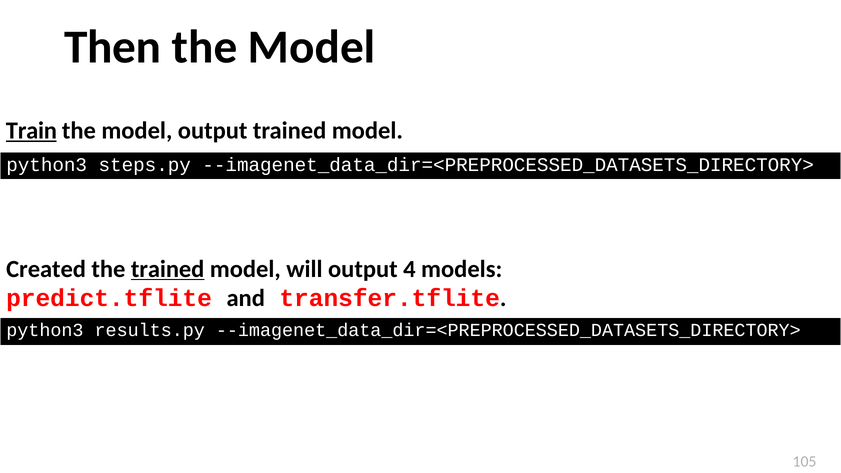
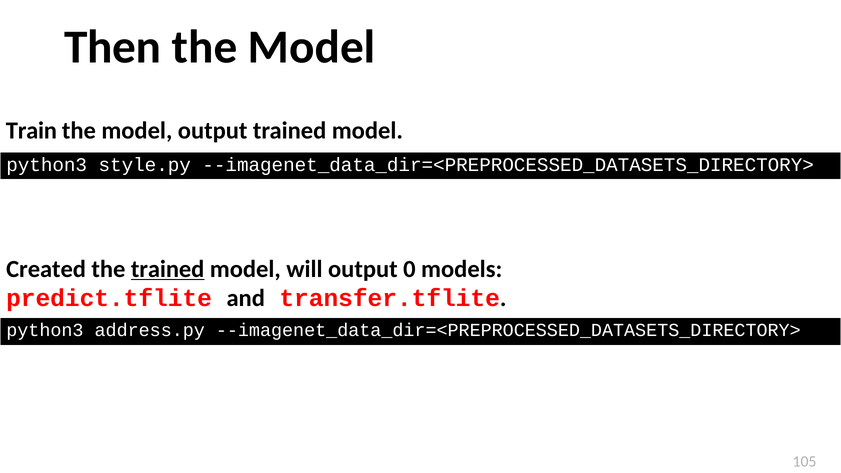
Train underline: present -> none (31, 131)
steps.py: steps.py -> style.py (145, 165)
4: 4 -> 0 (409, 269)
results.py: results.py -> address.py (150, 330)
